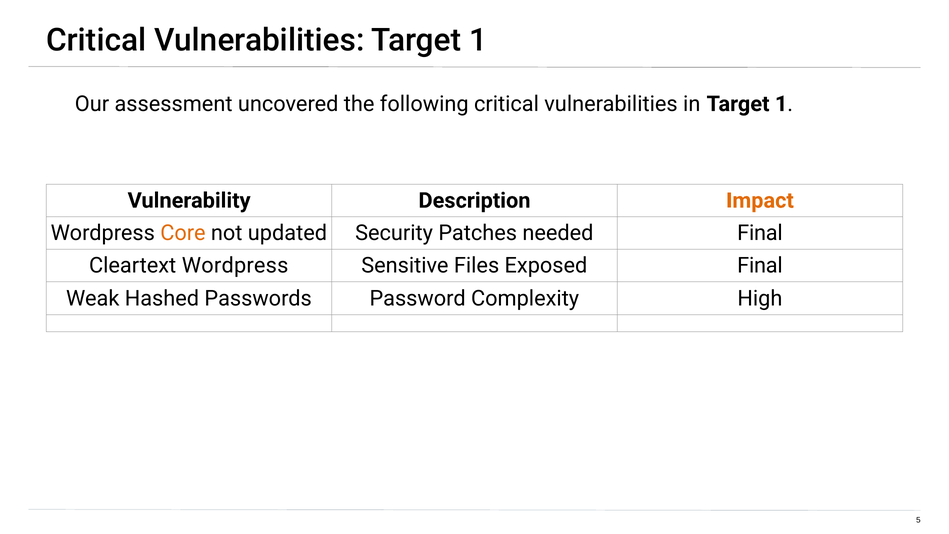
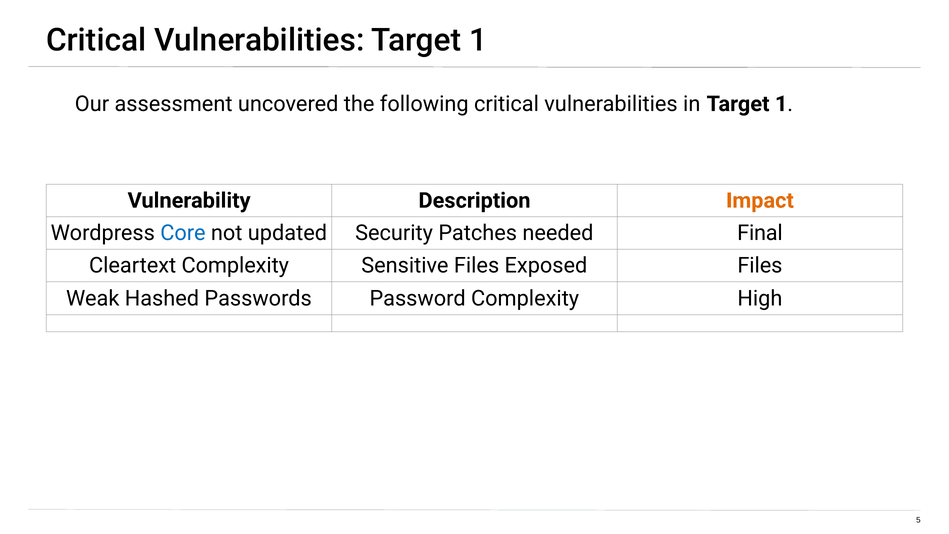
Core colour: orange -> blue (183, 233)
Cleartext Wordpress: Wordpress -> Complexity (235, 266)
Exposed Final: Final -> Files (760, 266)
